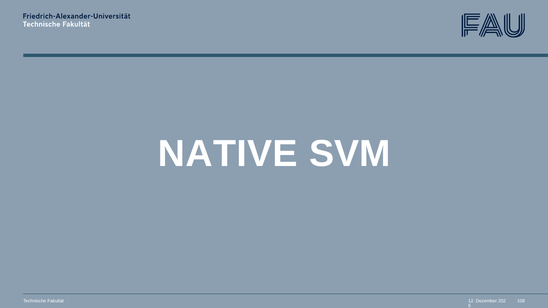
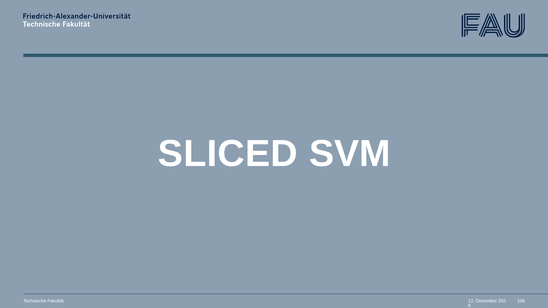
NATIVE: NATIVE -> SLICED (228, 154)
